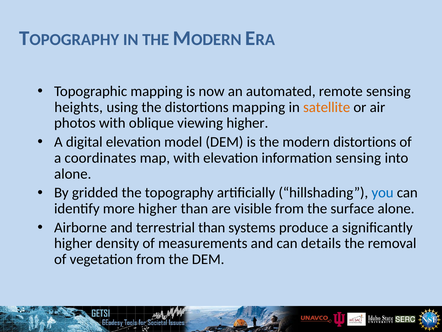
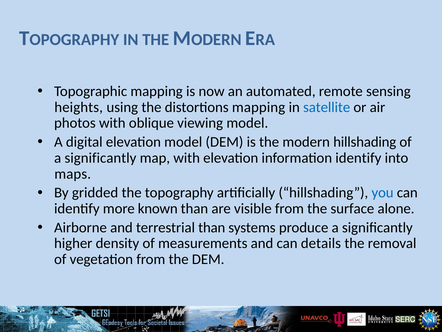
satellite colour: orange -> blue (327, 107)
viewing higher: higher -> model (247, 123)
modern distortions: distortions -> hillshading (365, 142)
coordinates: coordinates -> significantly (100, 158)
information sensing: sensing -> identify (358, 158)
alone: alone -> maps (73, 174)
more higher: higher -> known (158, 208)
